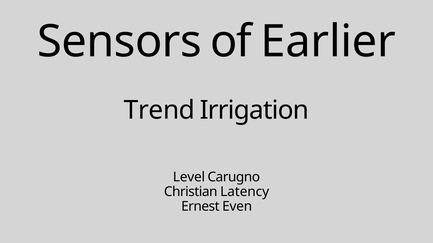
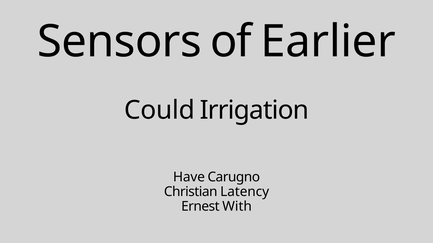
Trend: Trend -> Could (159, 111)
Level: Level -> Have (189, 178)
Even: Even -> With (237, 207)
